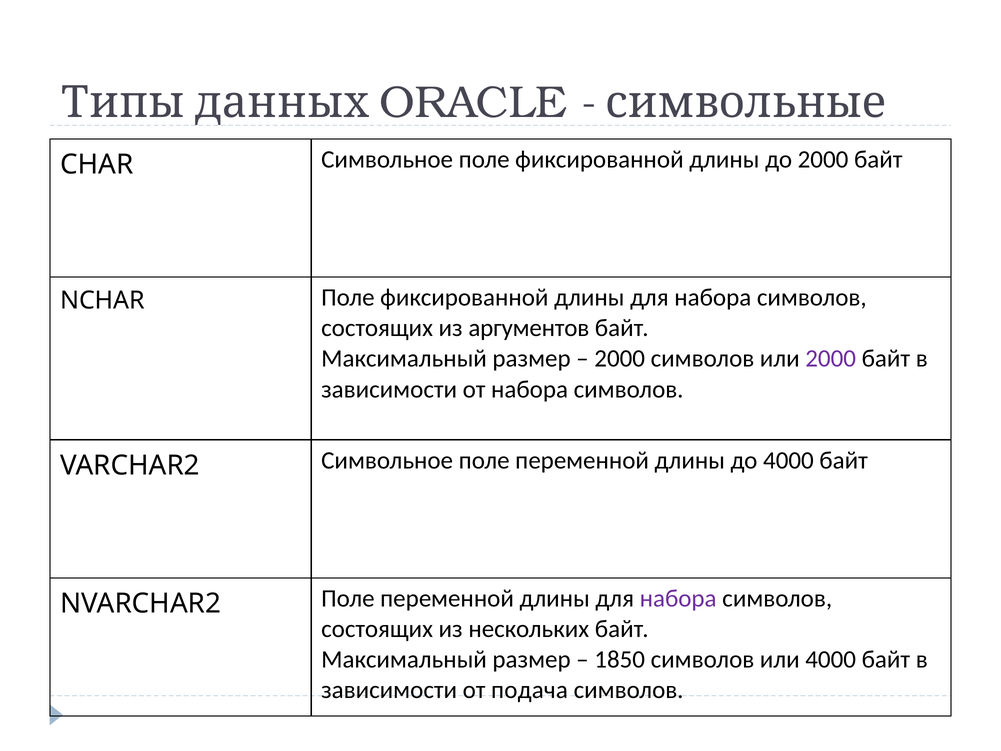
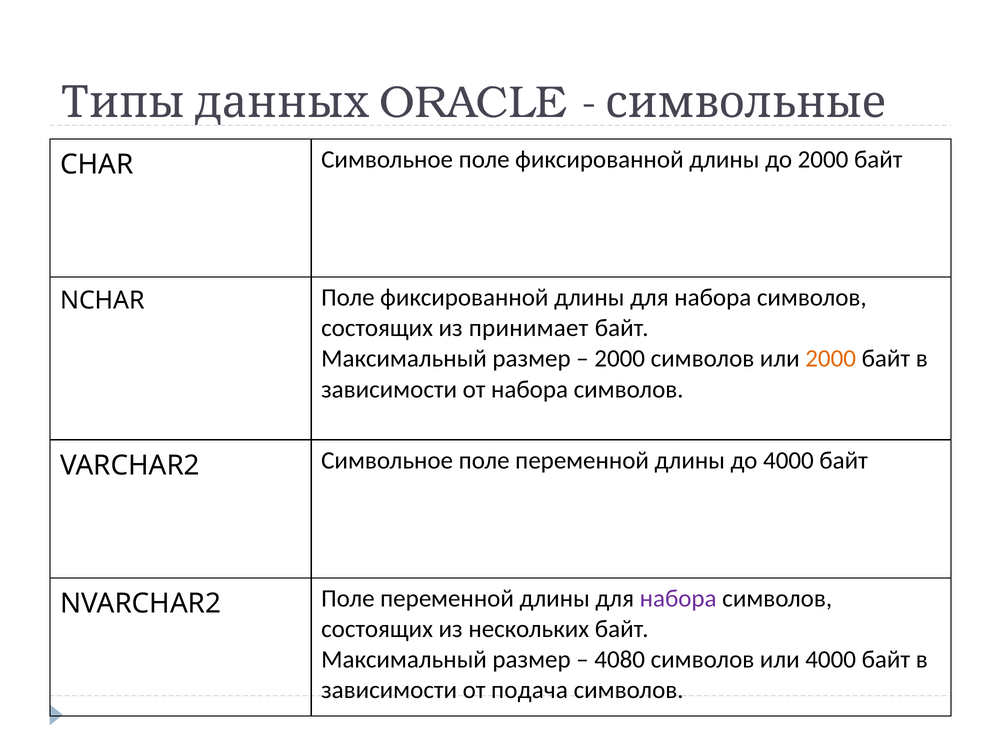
аргументов: аргументов -> принимает (529, 328)
2000 colour: purple -> orange (831, 359)
1850: 1850 -> 4080 (620, 659)
